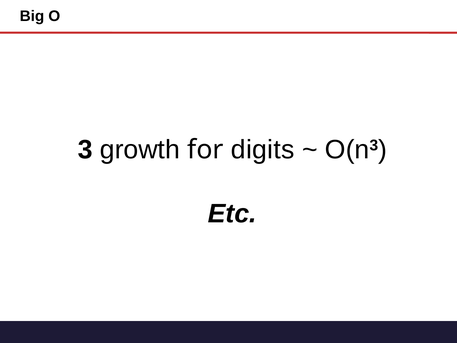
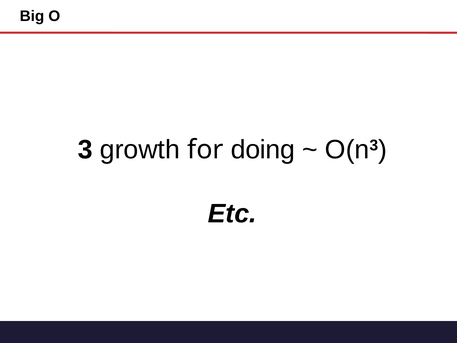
digits: digits -> doing (263, 150)
